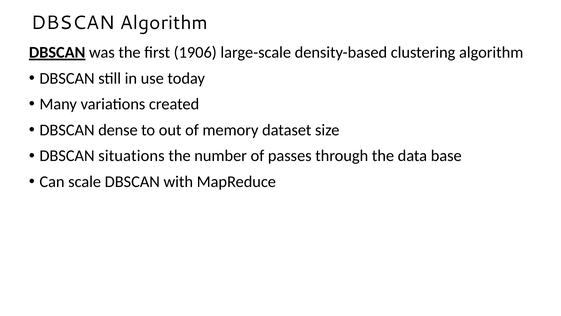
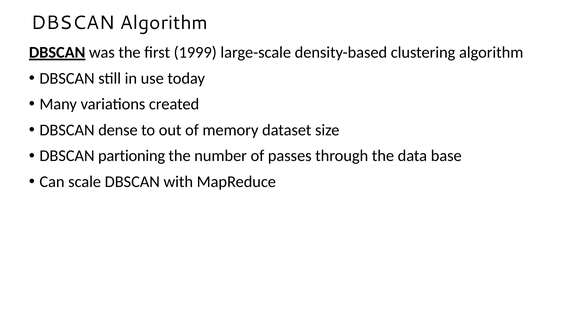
1906: 1906 -> 1999 (195, 52)
situations: situations -> partioning (132, 156)
